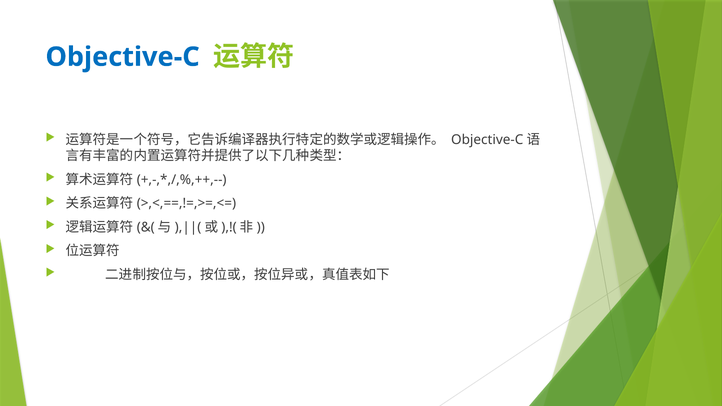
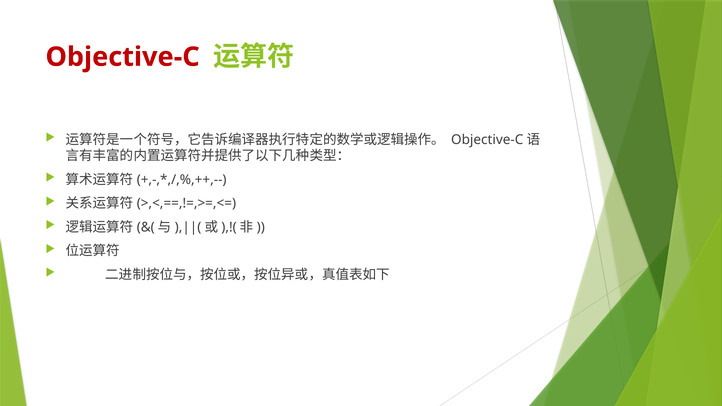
Objective-C colour: blue -> red (123, 57)
